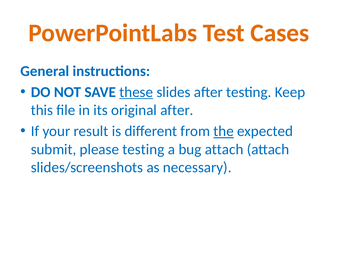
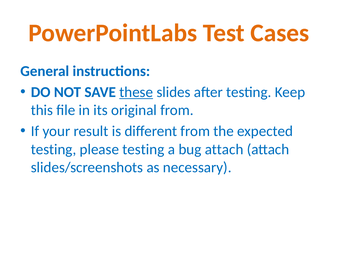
original after: after -> from (177, 110)
the underline: present -> none (224, 131)
submit: submit -> testing (54, 149)
